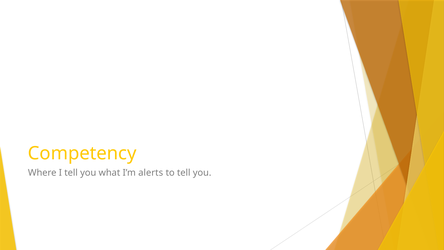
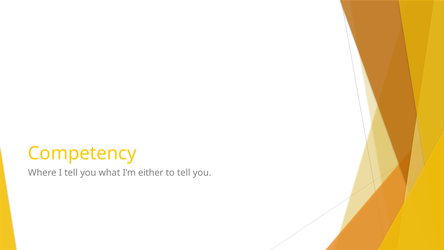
alerts: alerts -> either (151, 173)
